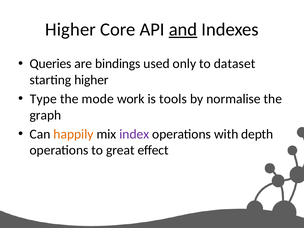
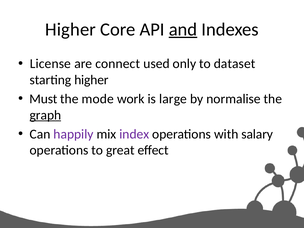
Queries: Queries -> License (50, 64)
bindings: bindings -> connect (118, 64)
Type: Type -> Must (43, 99)
tools: tools -> large (173, 99)
graph underline: none -> present (45, 115)
happily colour: orange -> purple (73, 134)
depth: depth -> salary (257, 134)
